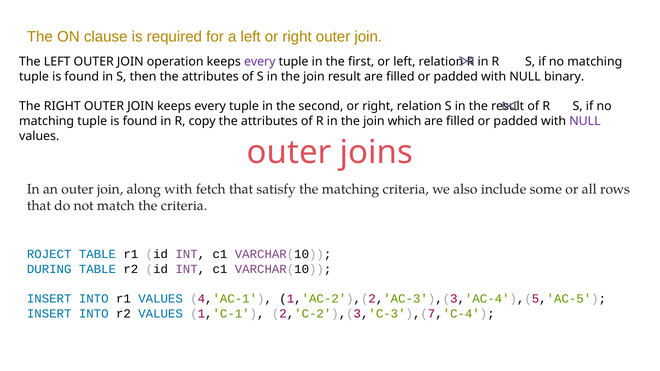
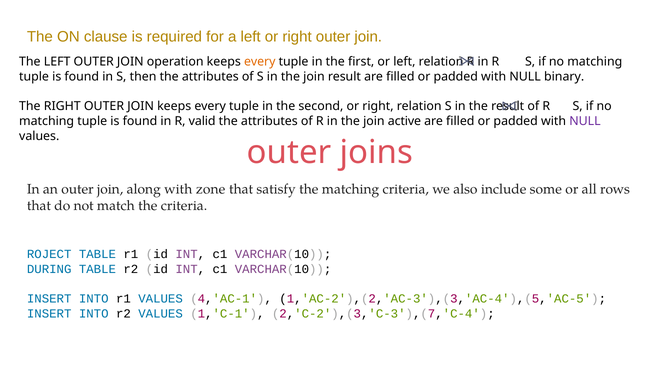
every colour: purple -> orange (260, 62)
copy: copy -> valid (202, 121)
which: which -> active (404, 121)
fetch: fetch -> zone (211, 189)
